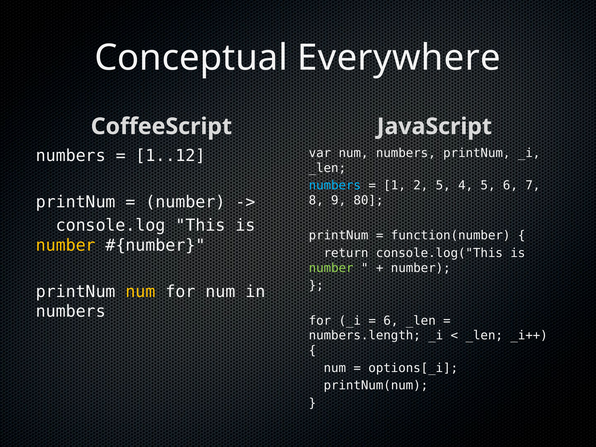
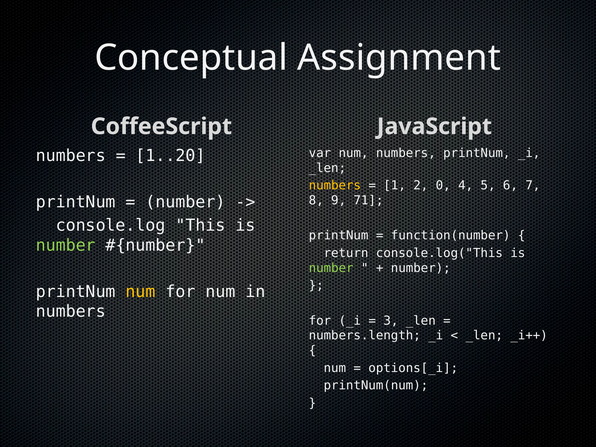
Everywhere: Everywhere -> Assignment (399, 58)
1..12: 1..12 -> 1..20 (171, 156)
numbers colour: light blue -> yellow (335, 185)
2 5: 5 -> 0 (443, 185)
80: 80 -> 71 (368, 200)
number colour: yellow -> light green (66, 245)
6: 6 -> 3 (391, 321)
